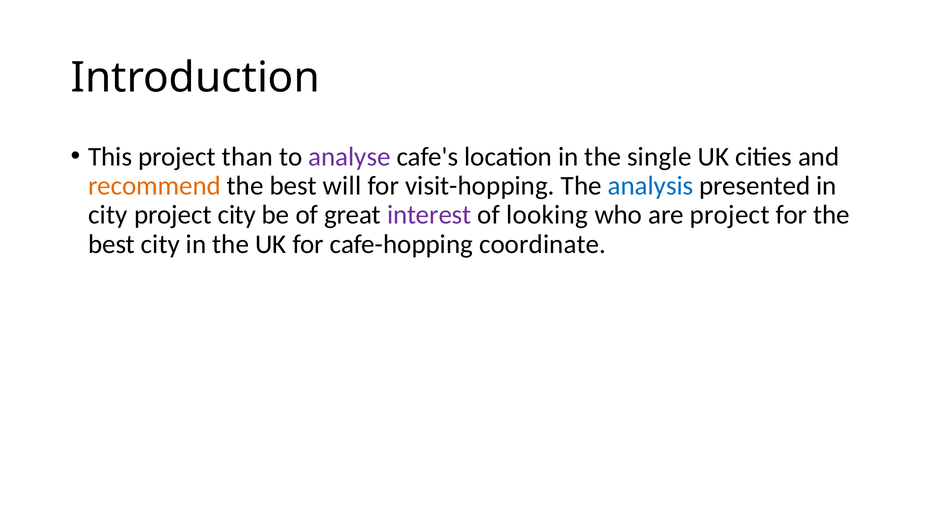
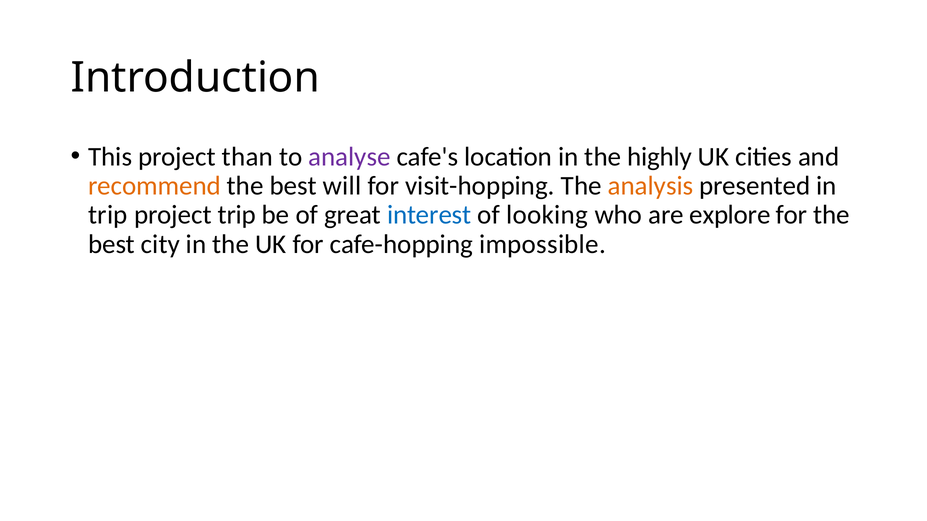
single: single -> highly (660, 157)
analysis colour: blue -> orange (651, 186)
city: city -> trip (108, 215)
project city: city -> trip (237, 215)
interest colour: purple -> blue (429, 215)
are project: project -> explore (730, 215)
coordinate: coordinate -> impossible (542, 244)
